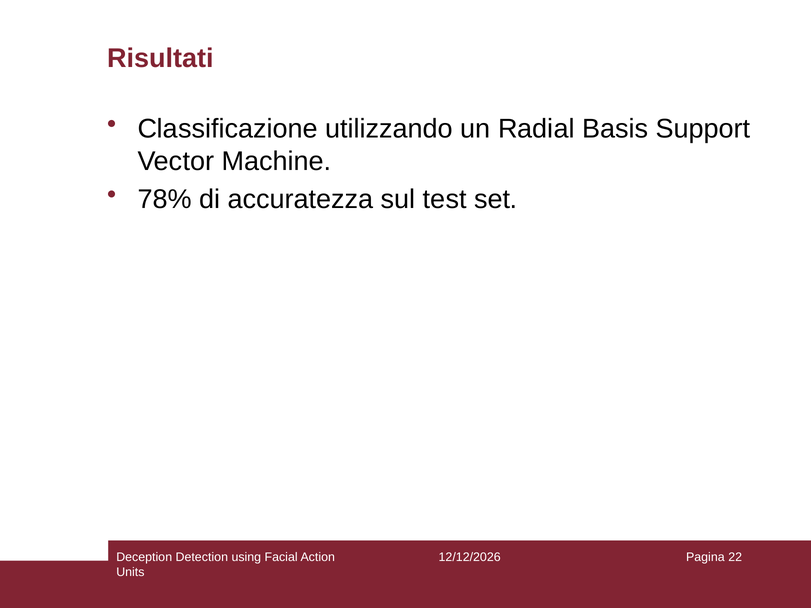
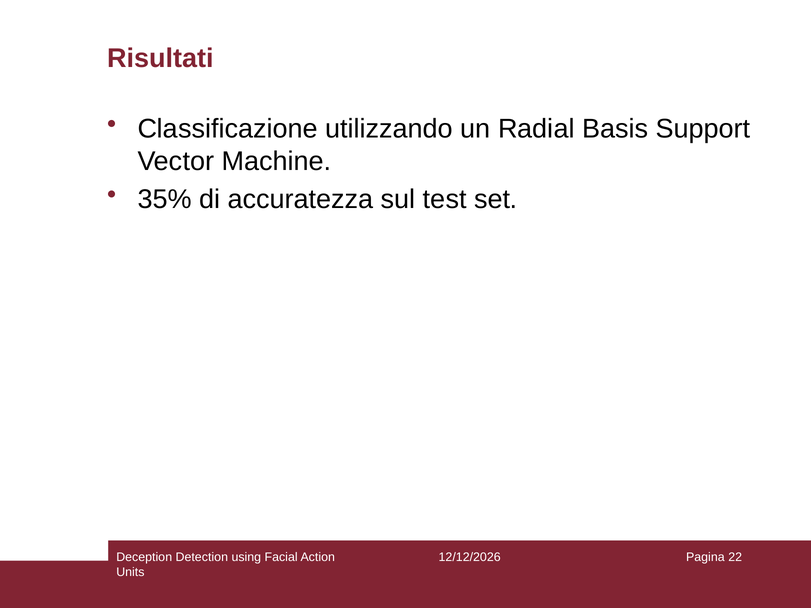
78%: 78% -> 35% (165, 199)
